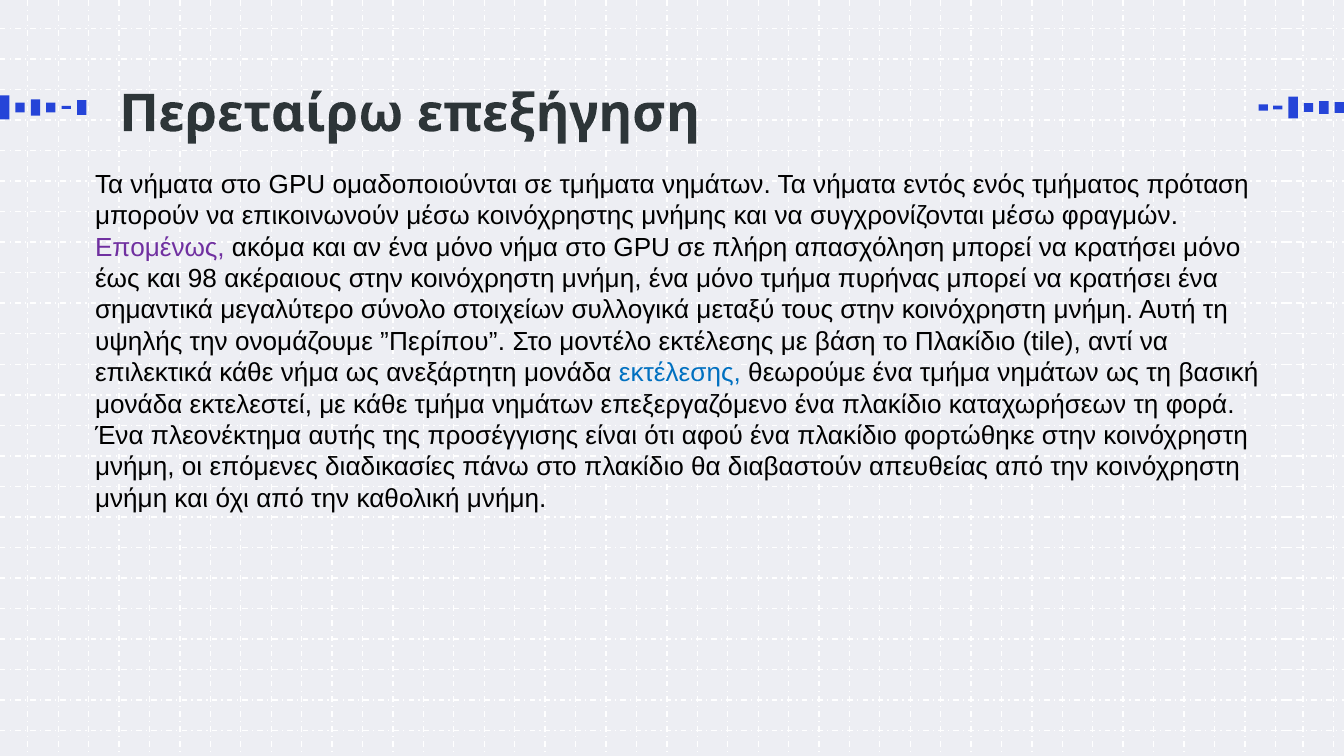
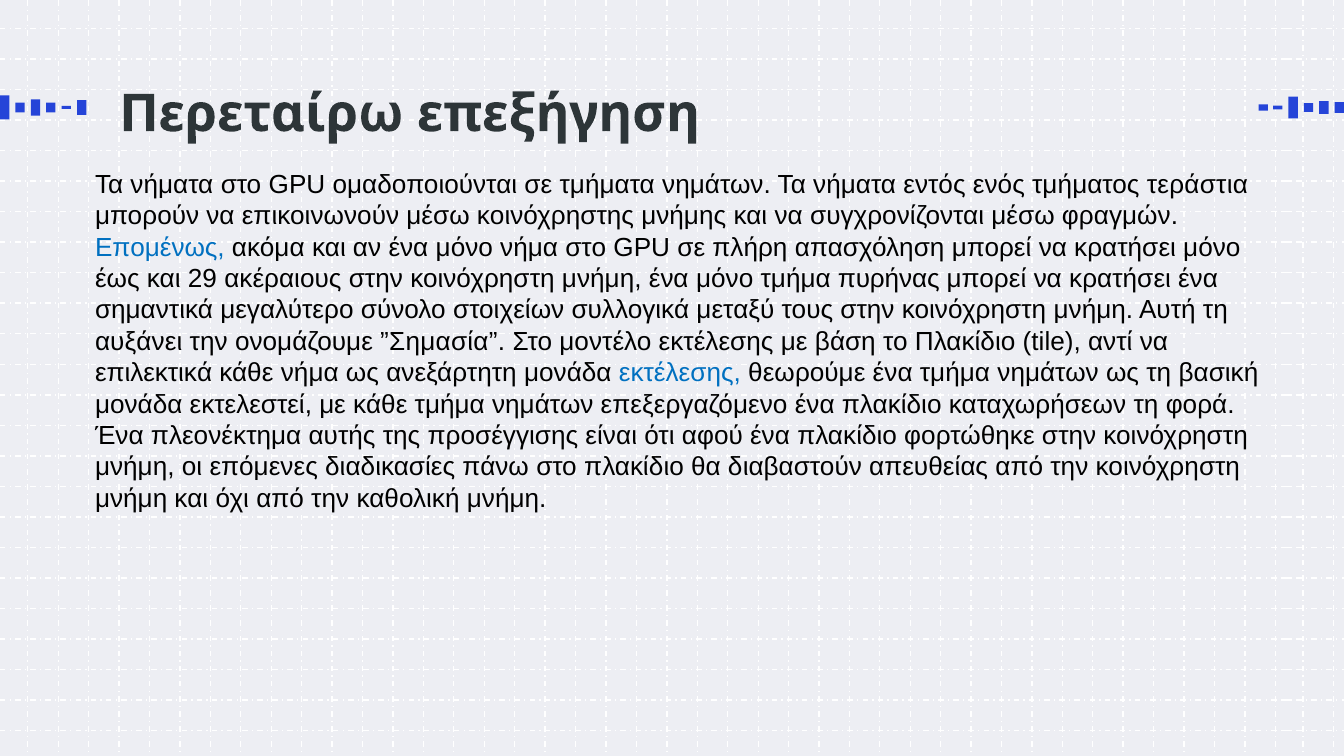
πρόταση: πρόταση -> τεράστια (1197, 185)
Επομένως colour: purple -> blue (160, 248)
98: 98 -> 29 (202, 279)
υψηλής: υψηλής -> αυξάνει (139, 342)
”Περίπου: ”Περίπου -> ”Σημασία (443, 342)
